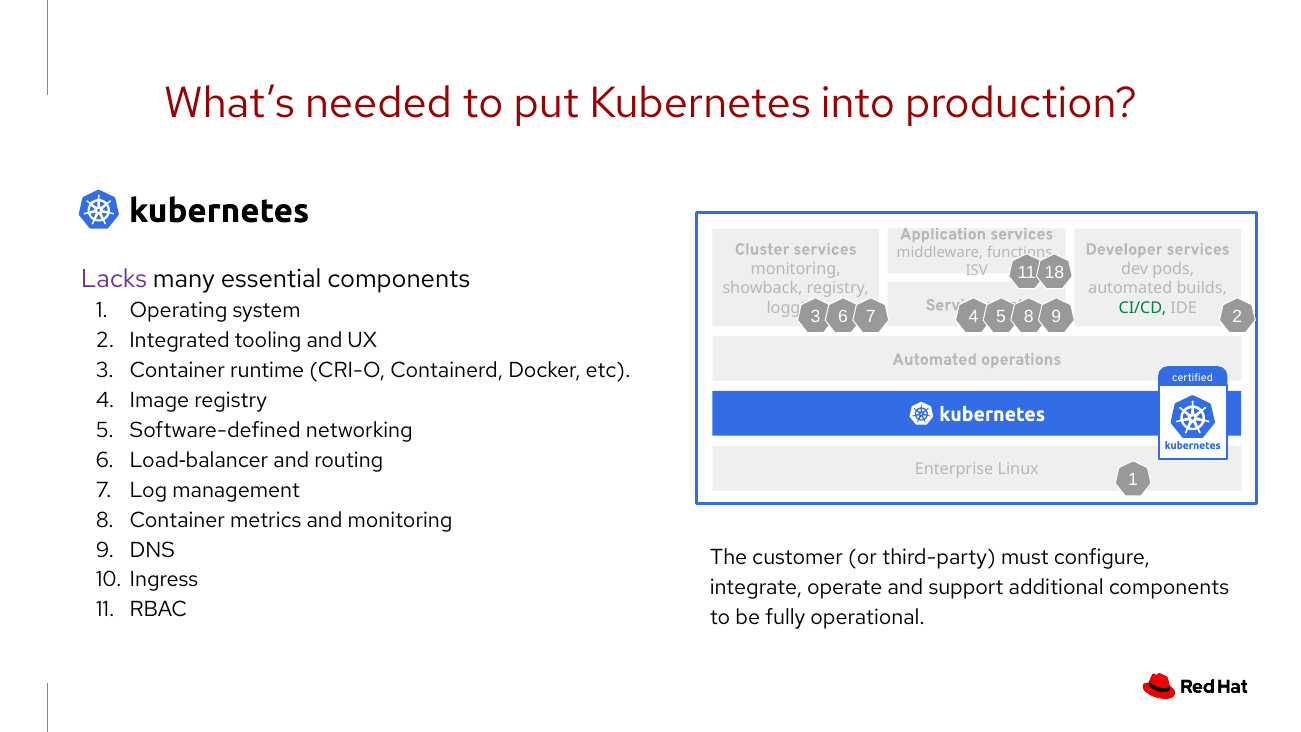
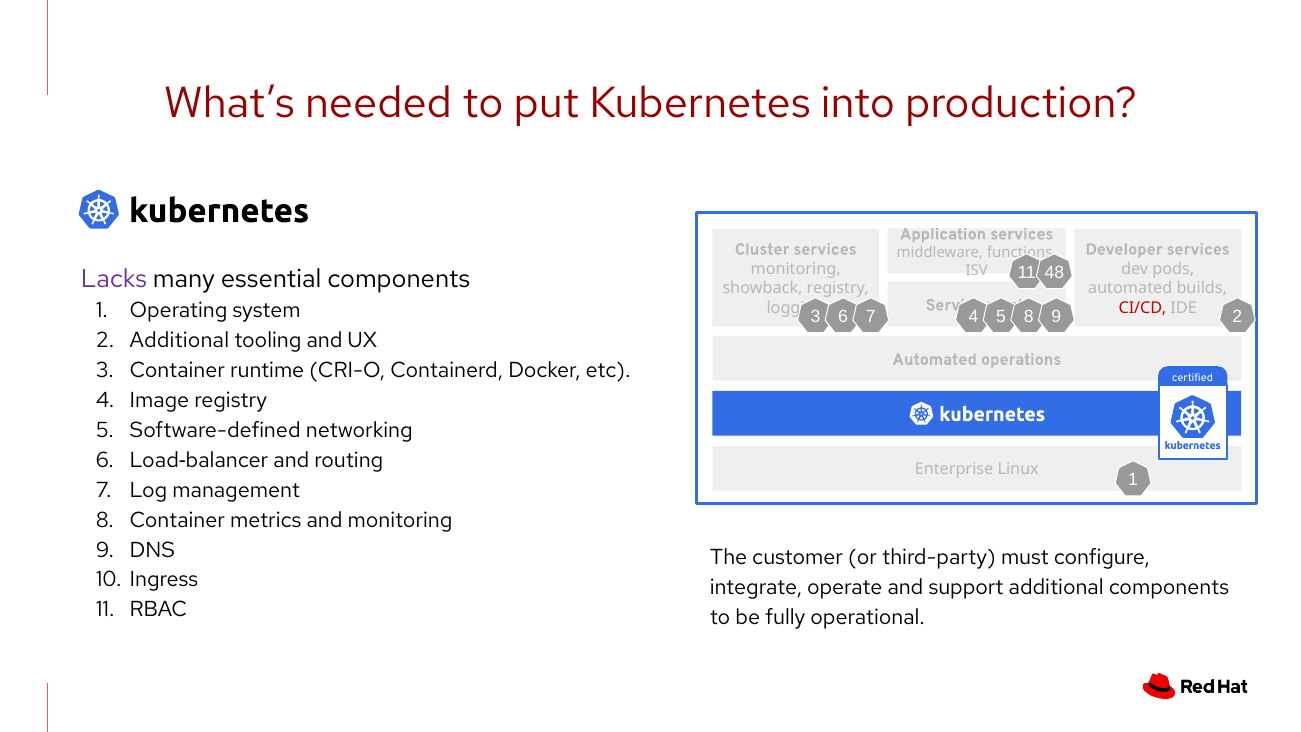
18: 18 -> 48 (1054, 272)
CI/CD colour: green -> red (1142, 308)
2 Integrated: Integrated -> Additional (179, 341)
